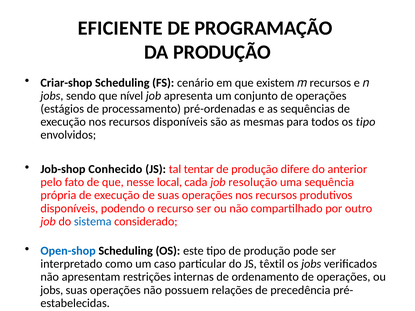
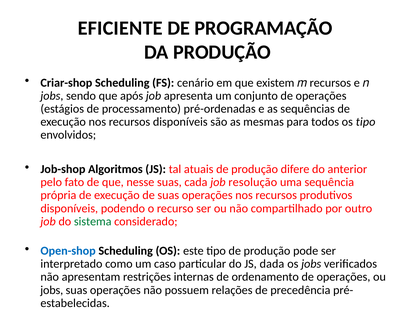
nível: nível -> após (132, 96)
Conhecido: Conhecido -> Algoritmos (115, 169)
tentar: tentar -> atuais (199, 169)
nesse local: local -> suas (169, 182)
sistema colour: blue -> green (93, 222)
têxtil: têxtil -> dada (272, 264)
